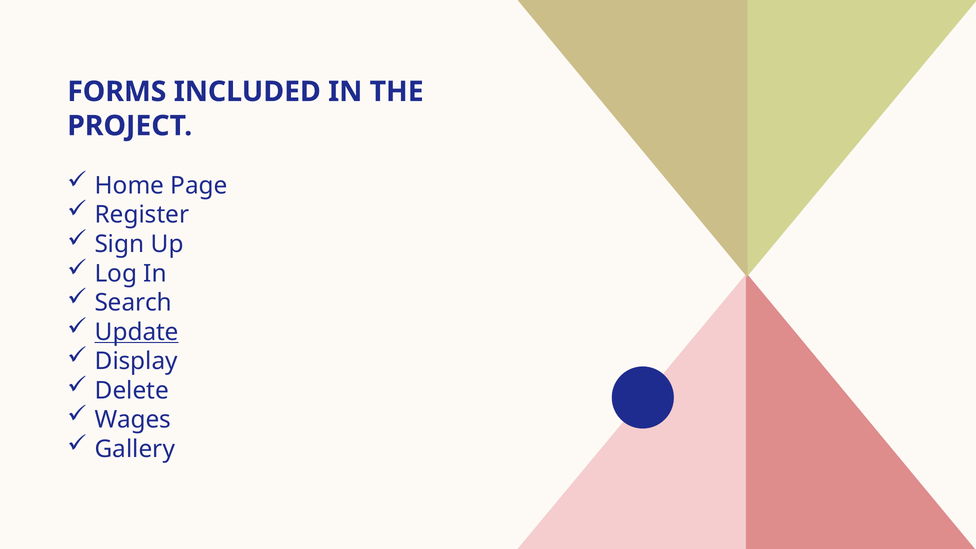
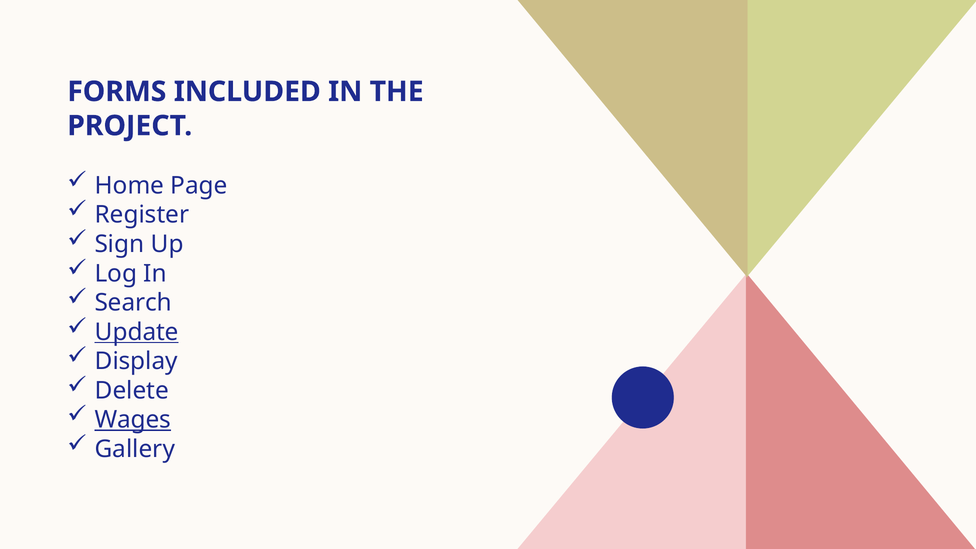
Wages underline: none -> present (133, 420)
